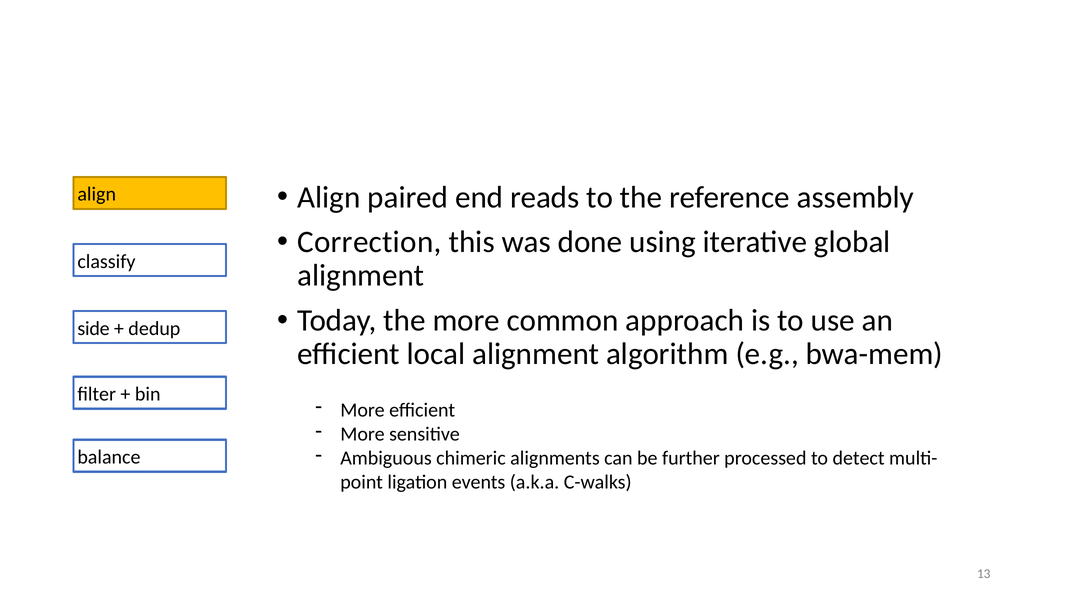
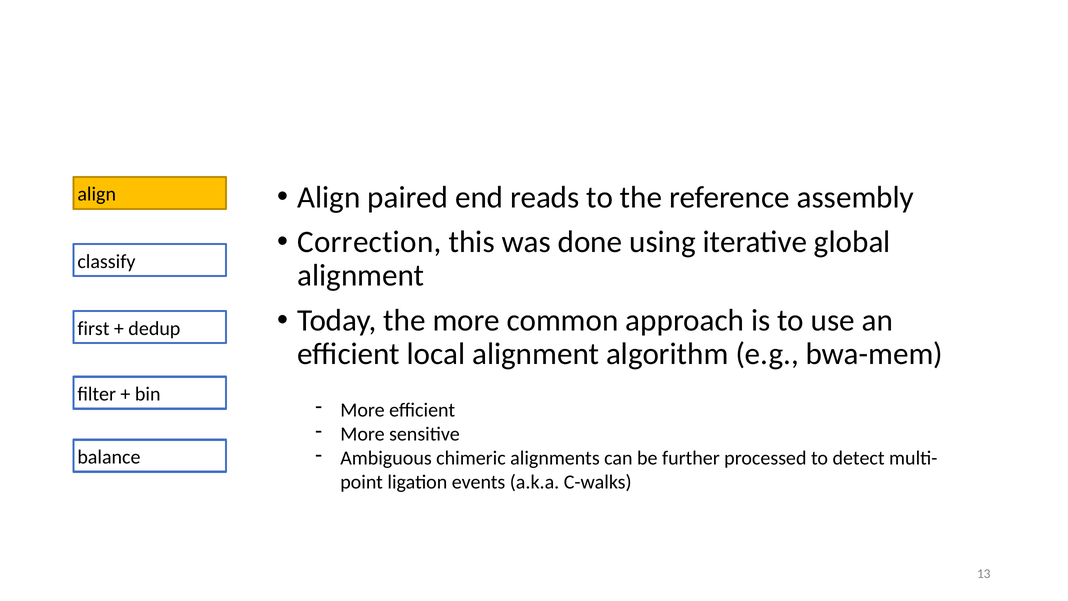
side: side -> first (93, 328)
